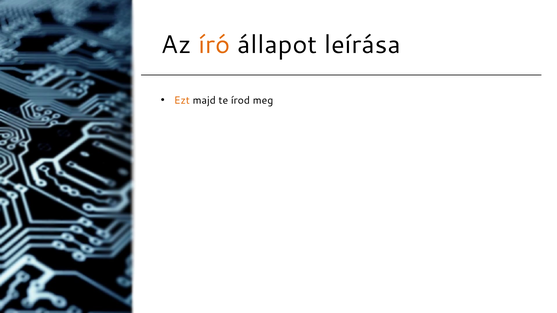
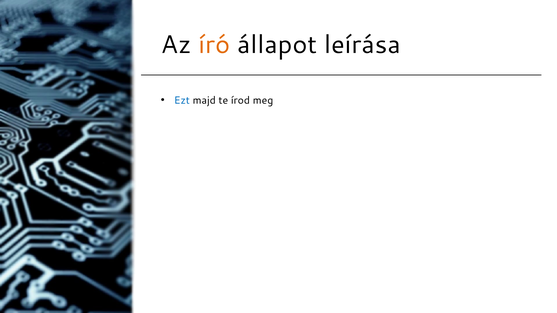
Ezt colour: orange -> blue (182, 101)
